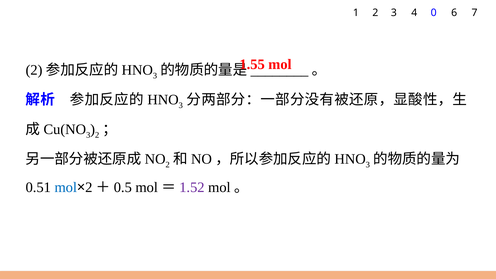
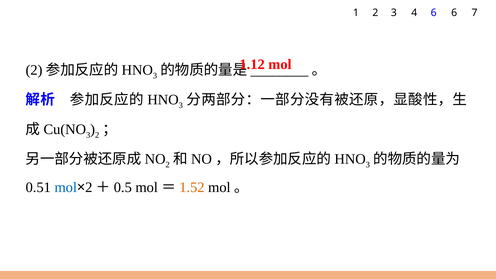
4 0: 0 -> 6 (434, 13)
1.55: 1.55 -> 1.12 (252, 64)
1.52 colour: purple -> orange (192, 187)
